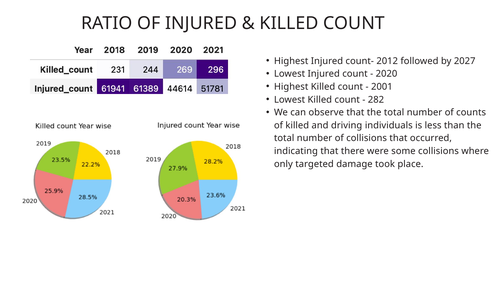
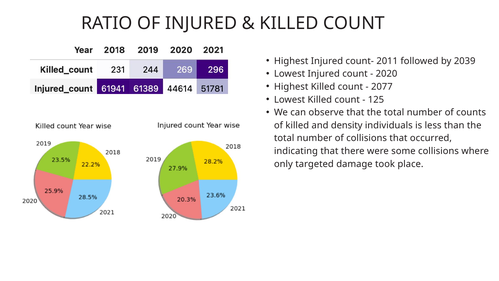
2012: 2012 -> 2011 (387, 61)
2027: 2027 -> 2039 (465, 61)
2001: 2001 -> 2077 (382, 87)
282: 282 -> 125 (376, 100)
driving: driving -> density (347, 125)
